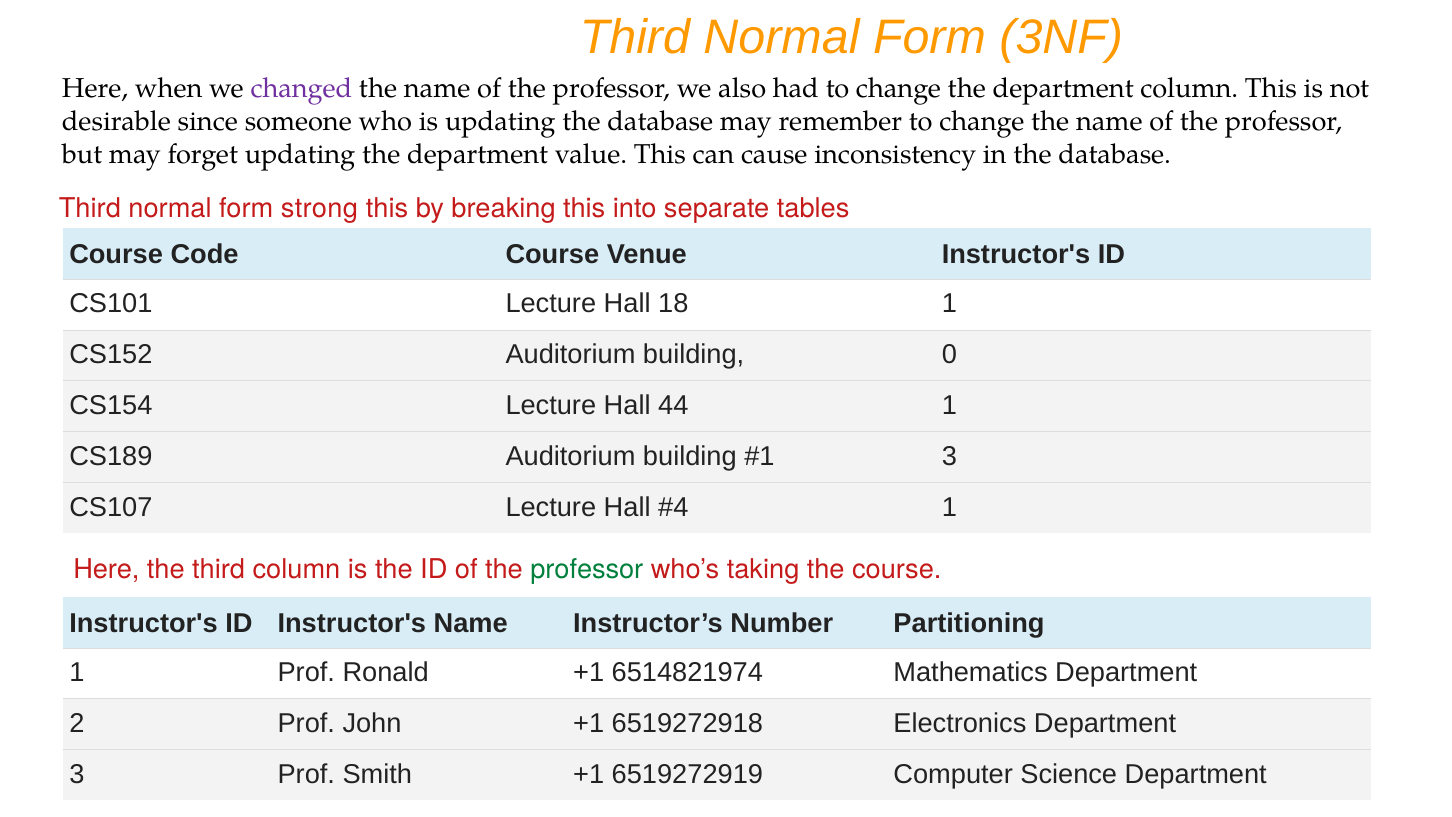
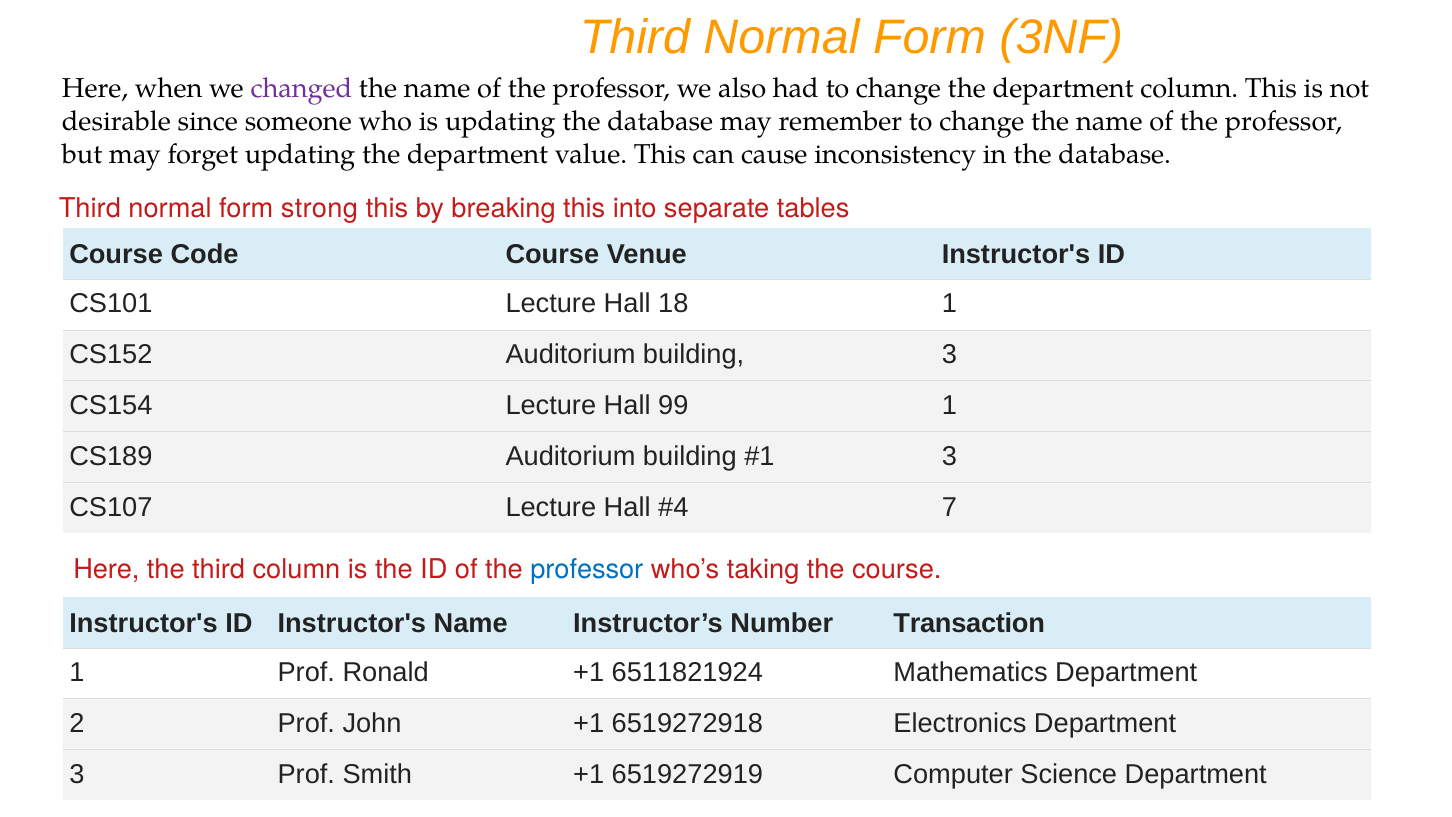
building 0: 0 -> 3 (949, 355)
44: 44 -> 99 (673, 405)
1: 1 -> 7 (949, 507)
professor colour: green -> blue (587, 569)
Partitioning: Partitioning -> Transaction (969, 623)
6514821974: 6514821974 -> 6511821924 (687, 673)
